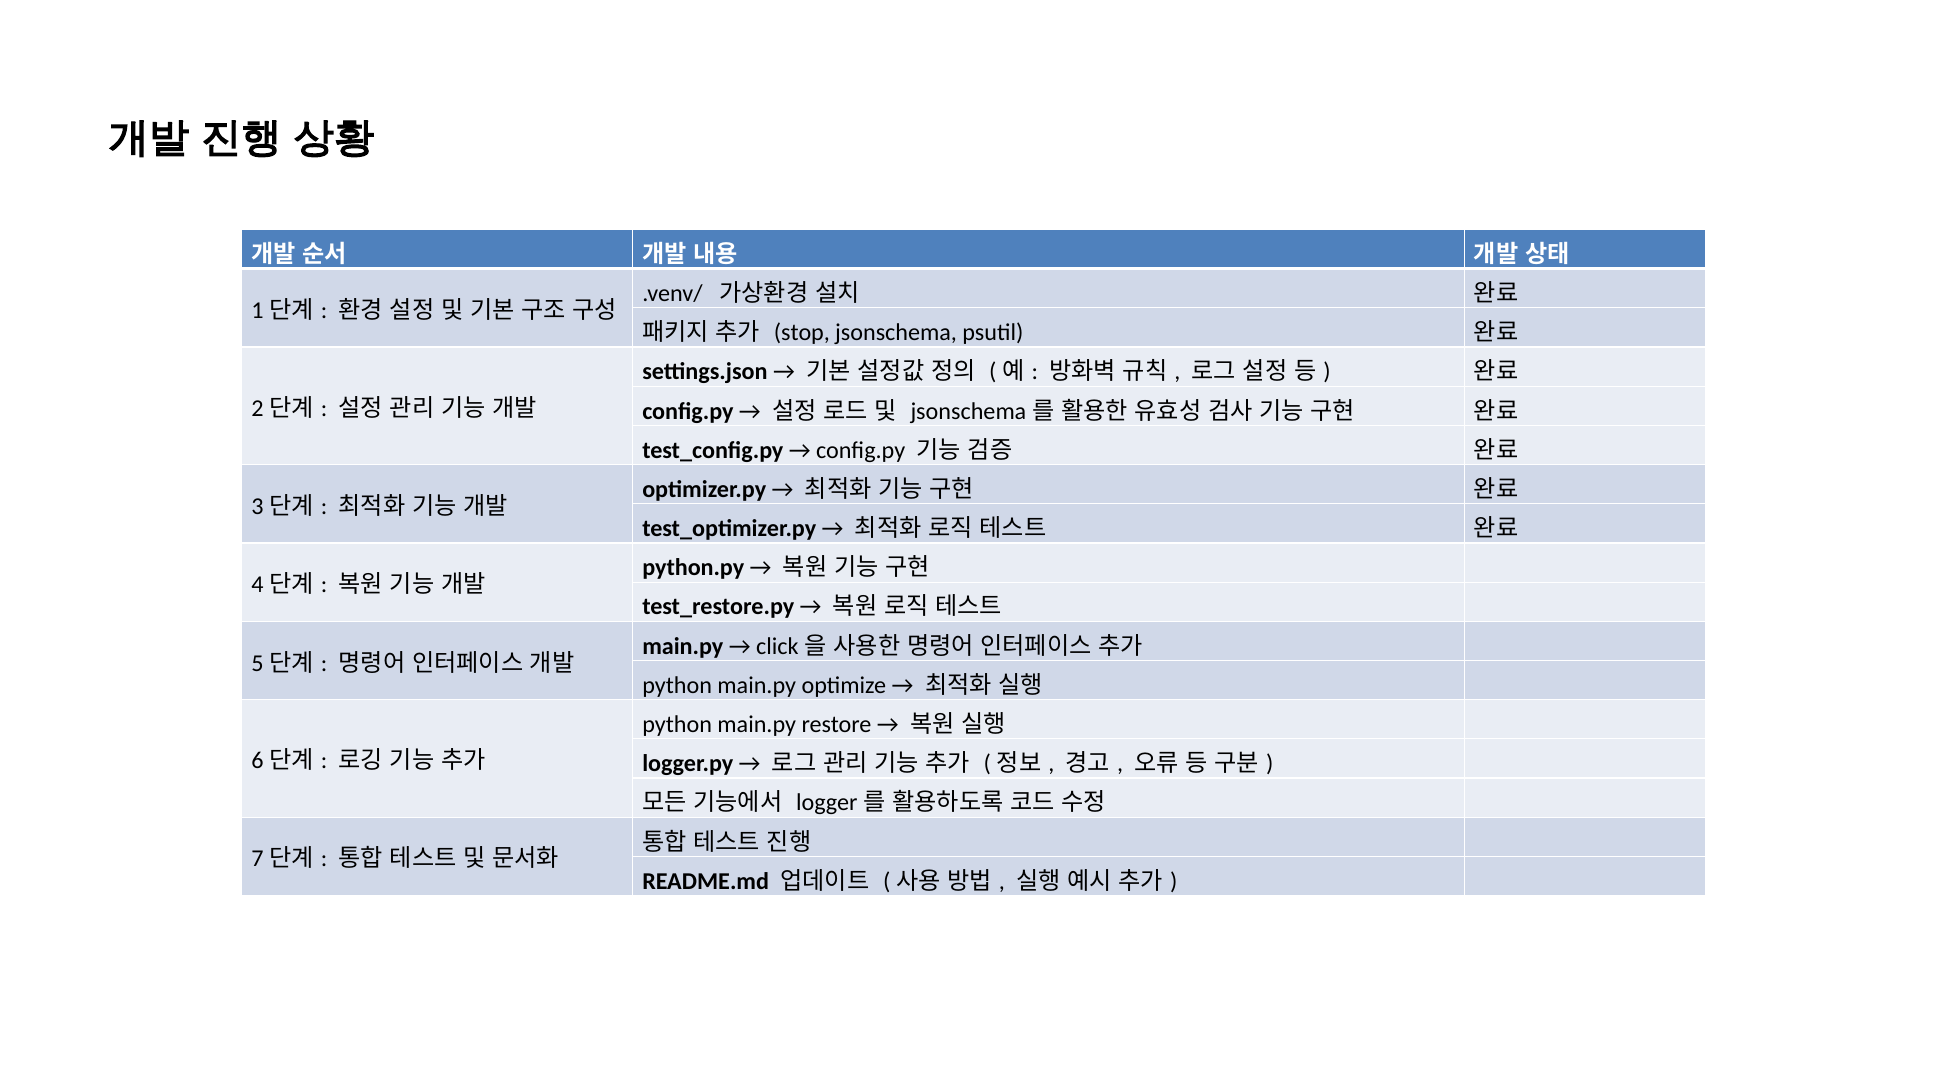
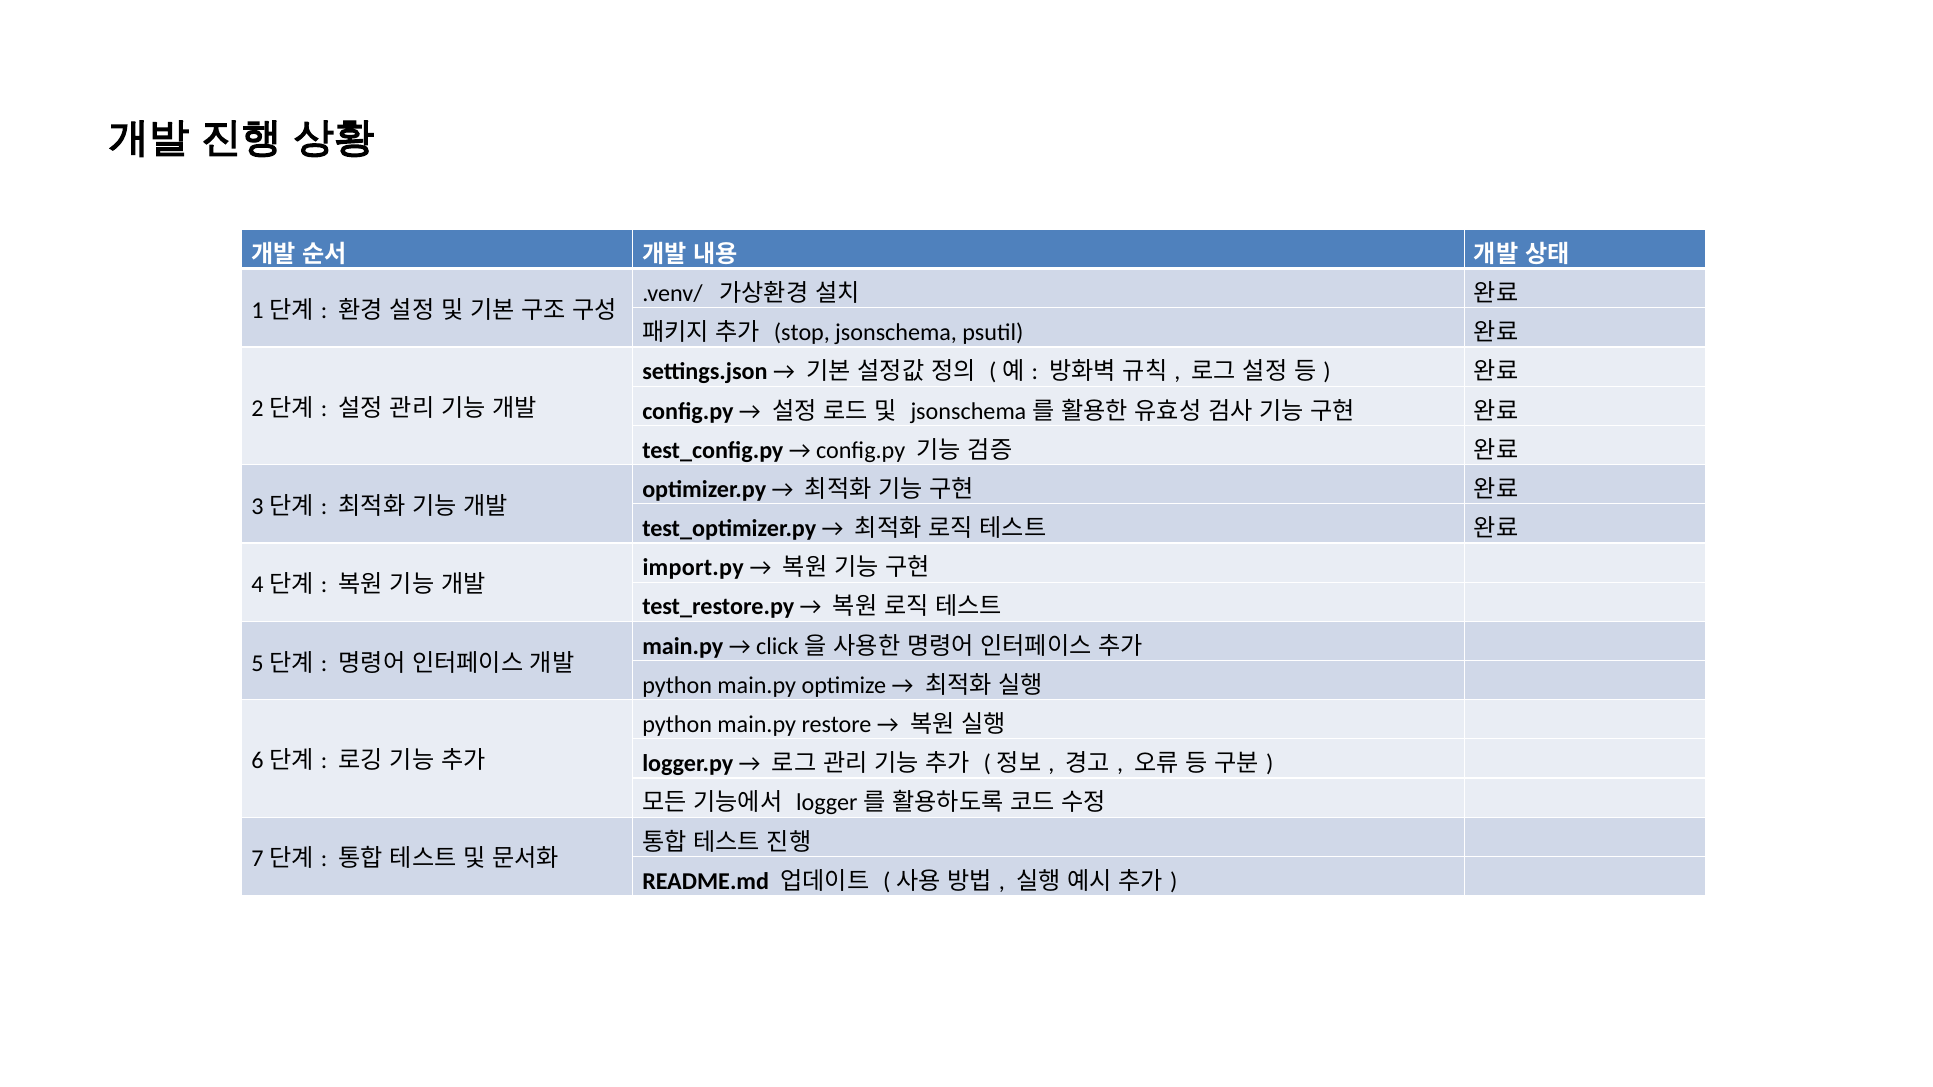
python.py: python.py -> import.py (693, 568)
